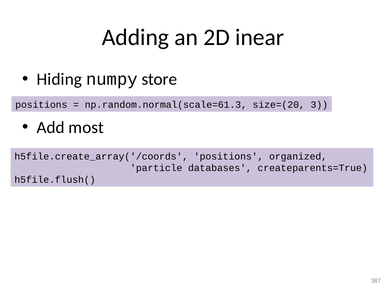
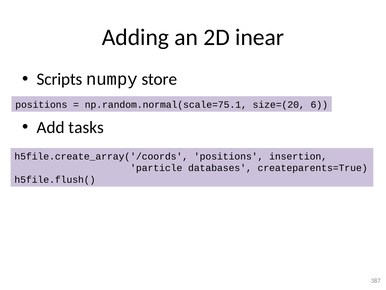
Hiding: Hiding -> Scripts (59, 79)
np.random.normal(scale=61.3: np.random.normal(scale=61.3 -> np.random.normal(scale=75.1 (166, 104)
3: 3 -> 6 (319, 104)
most: most -> tasks (86, 127)
organized: organized -> insertion (298, 156)
